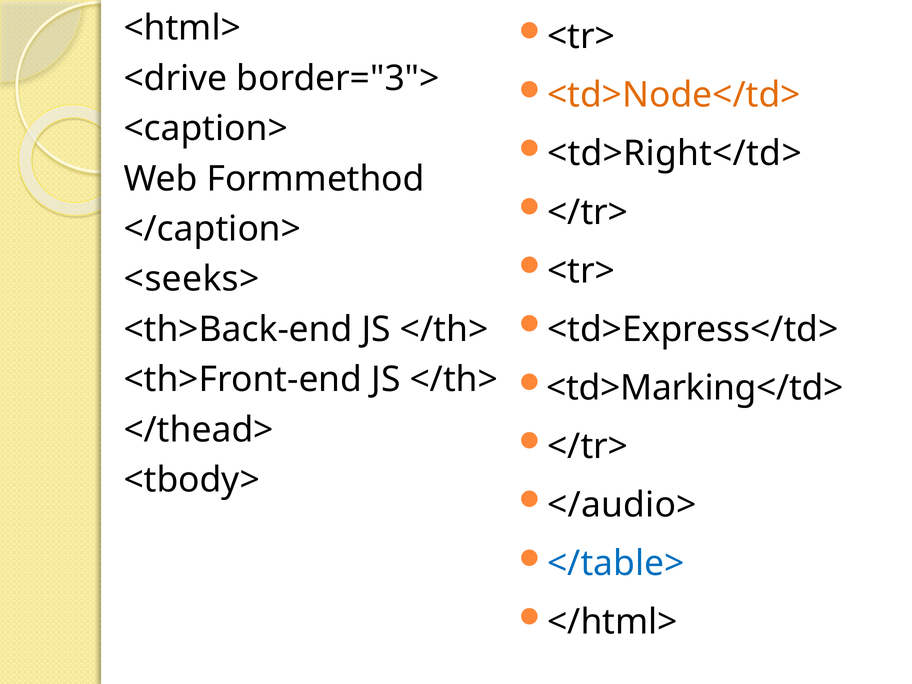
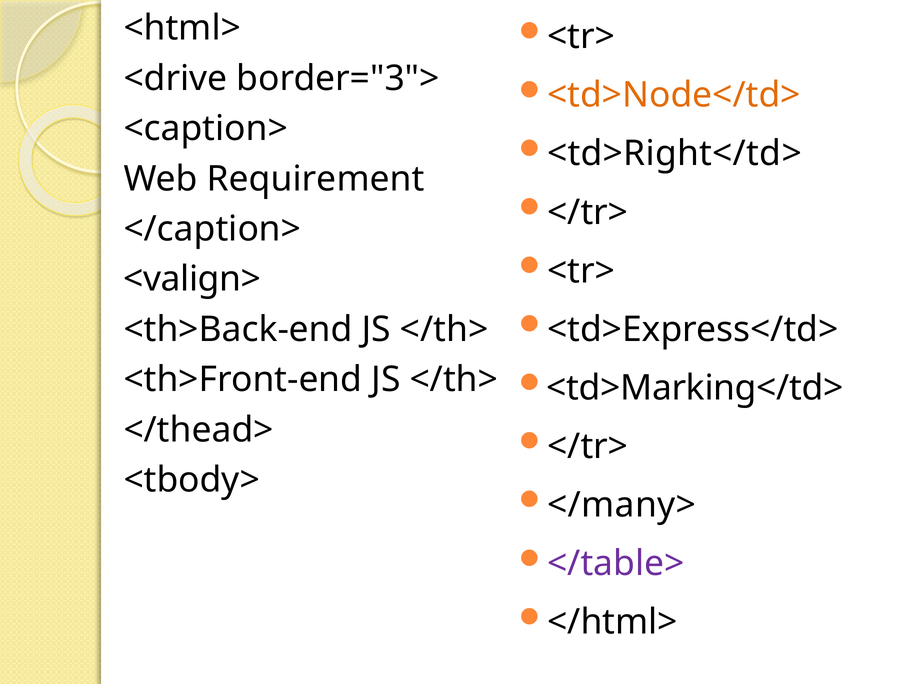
Formmethod: Formmethod -> Requirement (316, 179)
<seeks>: <seeks> -> <valign> (192, 279)
</audio>: </audio> -> </many> (622, 505)
</table> colour: blue -> purple (616, 564)
